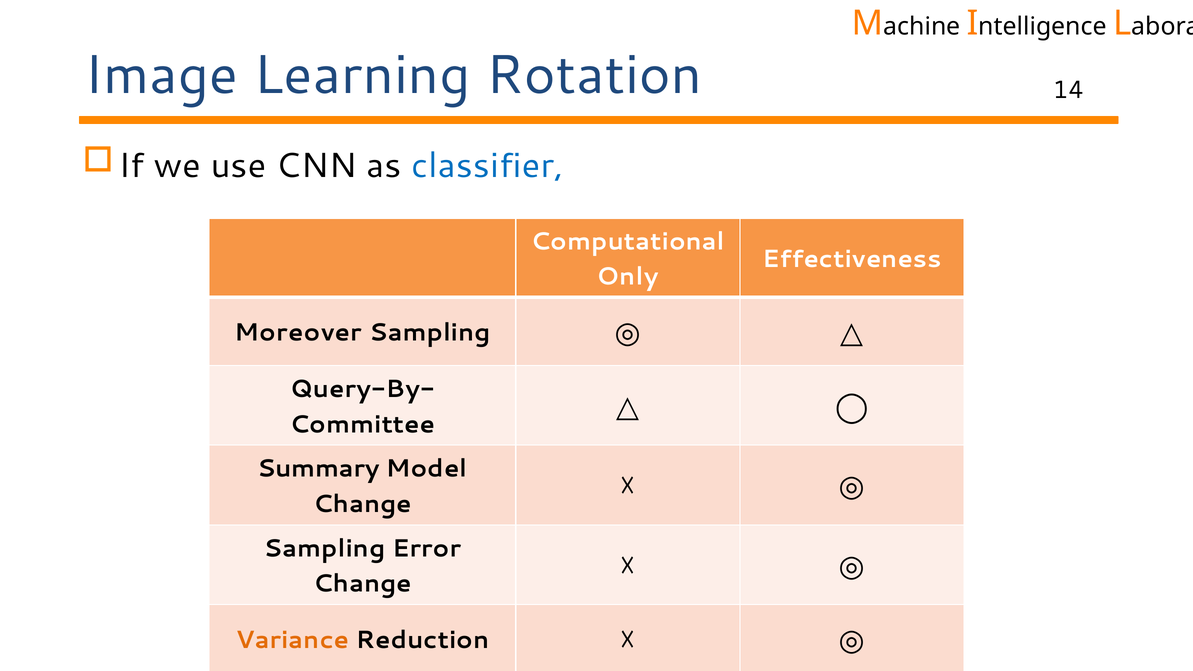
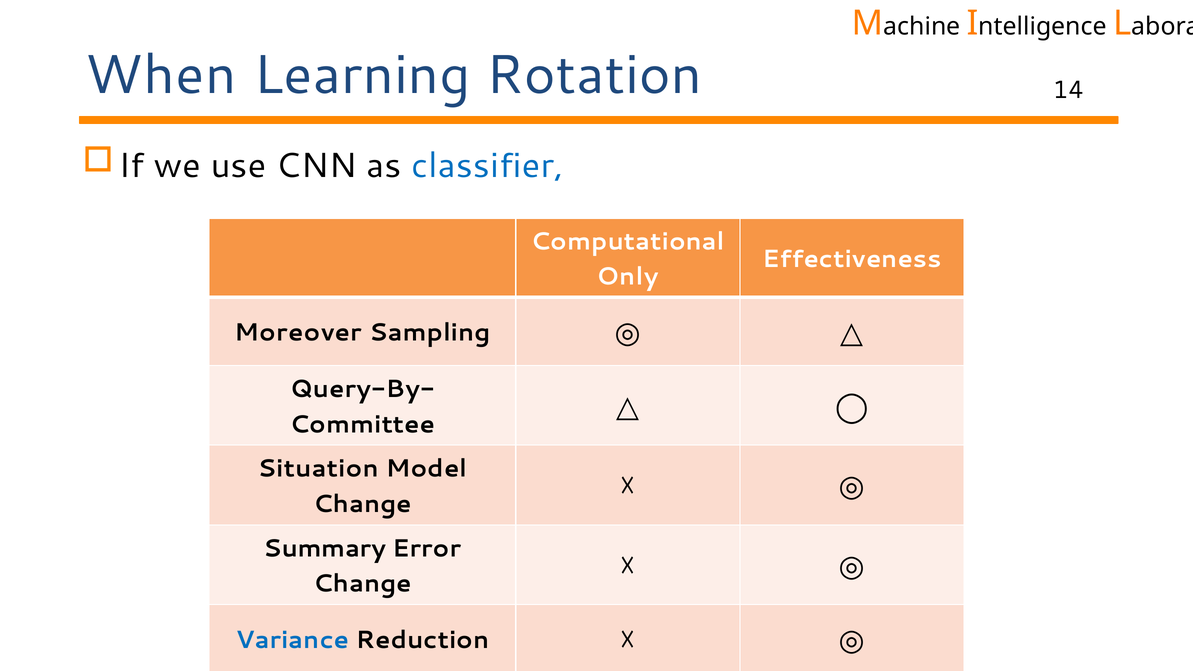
Image: Image -> When (161, 75)
Summary: Summary -> Situation (318, 469)
Sampling: Sampling -> Summary (325, 548)
Variance colour: orange -> blue (292, 640)
